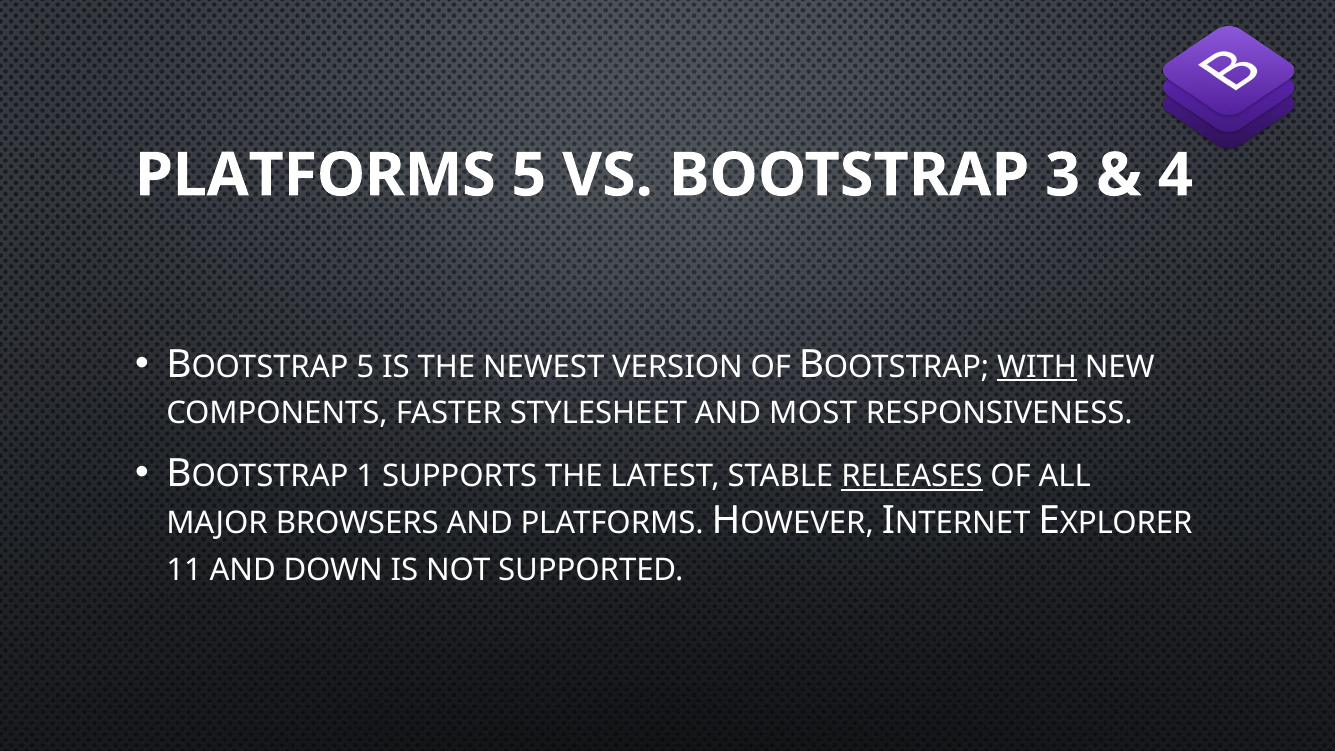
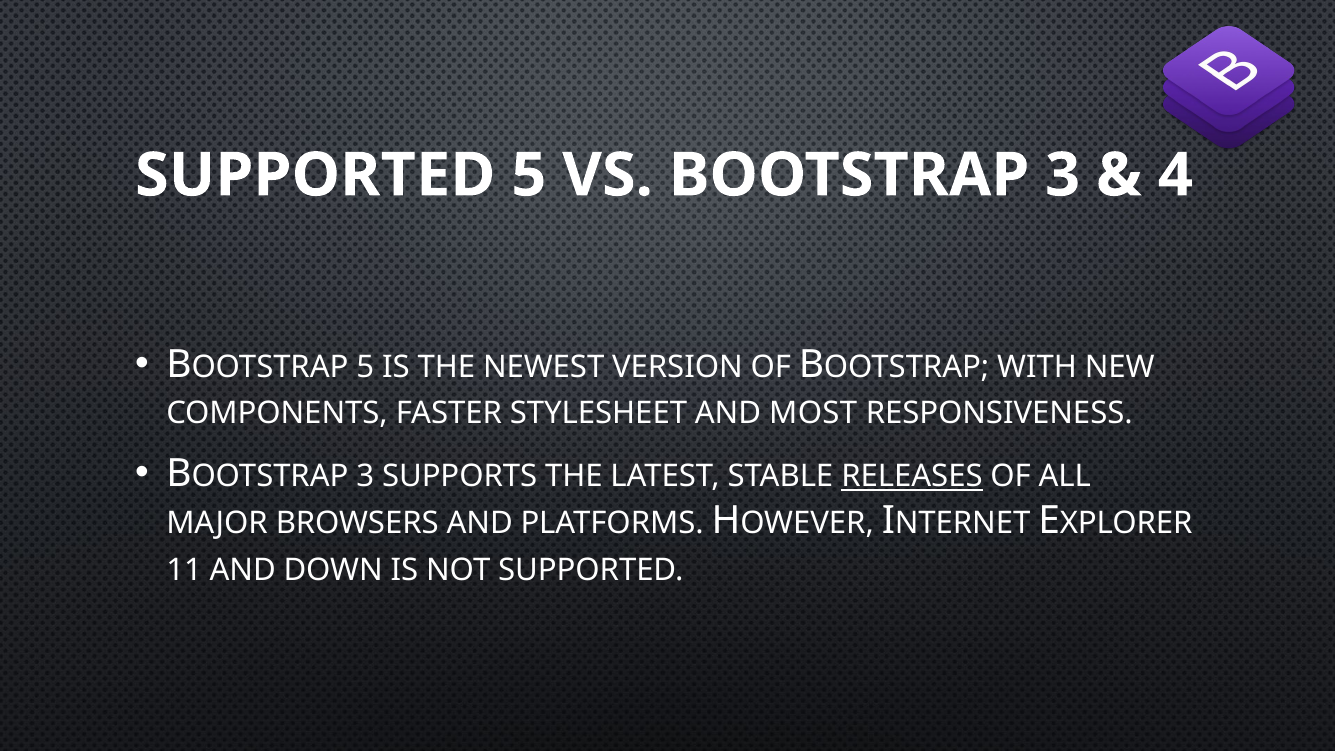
PLATFORMS: PLATFORMS -> SUPPORTED (315, 175)
WITH underline: present -> none (1037, 367)
1: 1 -> 3 (365, 476)
